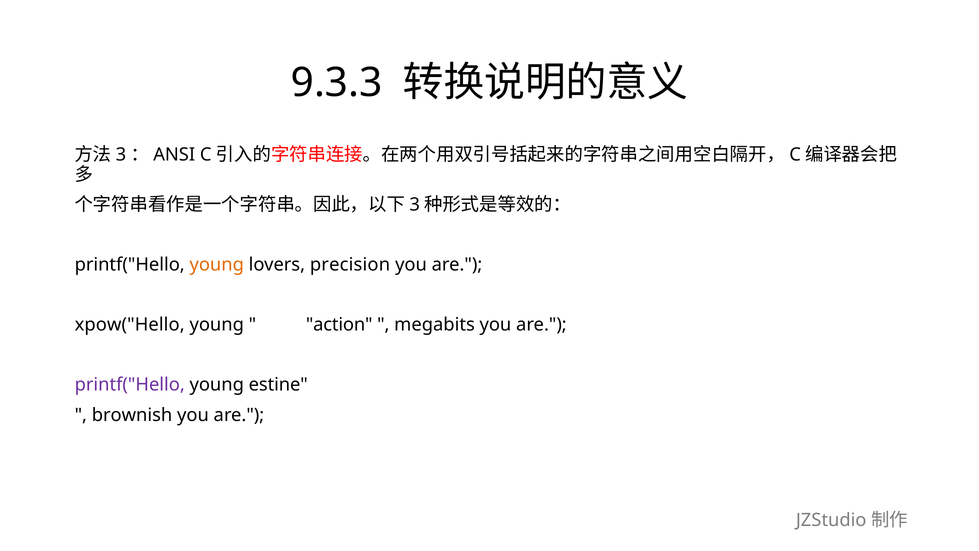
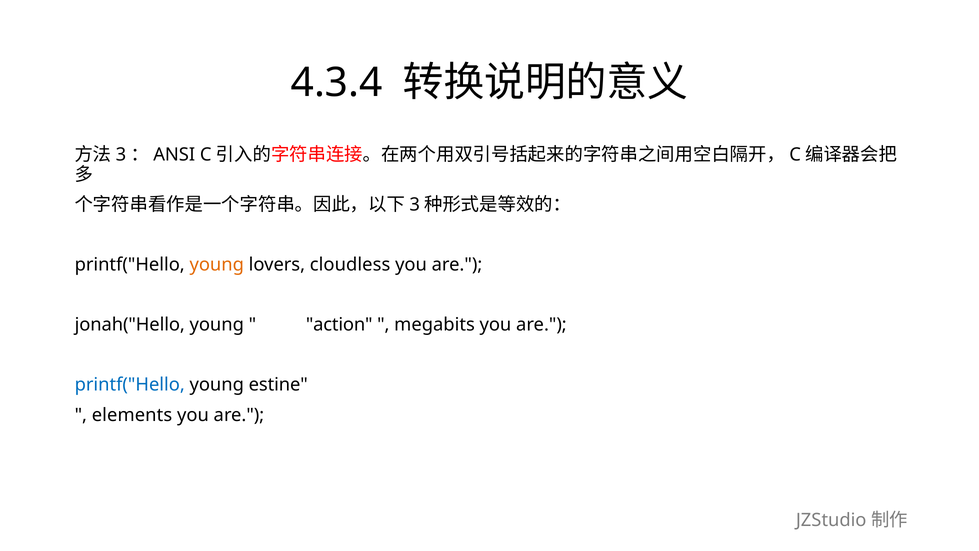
9.3.3: 9.3.3 -> 4.3.4 (337, 83)
precision: precision -> cloudless (350, 265)
xpow("Hello: xpow("Hello -> jonah("Hello (130, 325)
printf("Hello colour: purple -> blue (130, 385)
brownish: brownish -> elements (132, 415)
